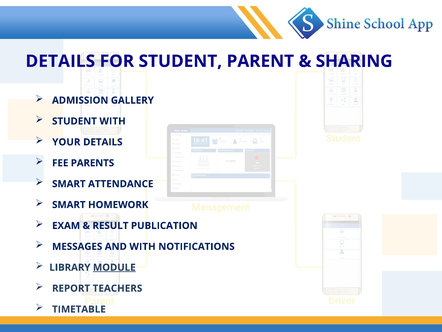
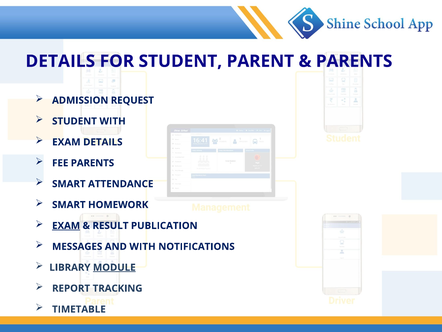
SHARING: SHARING -> PARENTS (354, 61)
GALLERY: GALLERY -> REQUEST (132, 100)
YOUR: YOUR -> EXAM (66, 142)
EXAM underline: none -> present (66, 225)
TEACHERS: TEACHERS -> TRACKING (118, 288)
